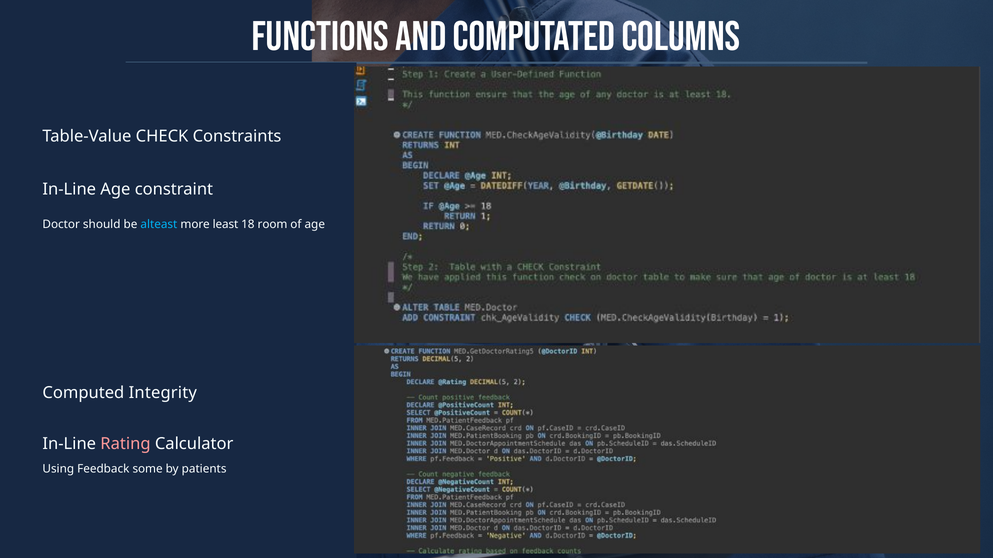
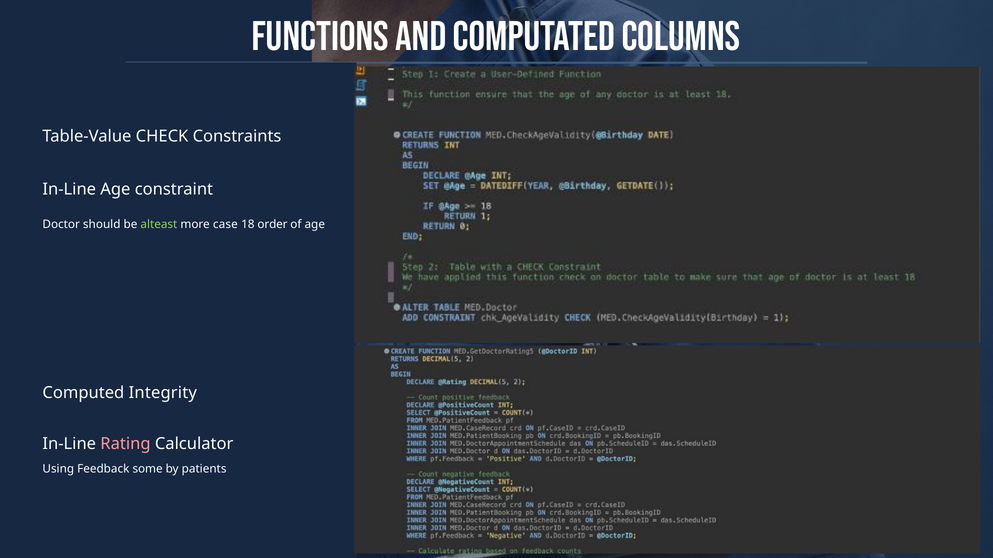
alteast colour: light blue -> light green (159, 225)
least: least -> case (225, 225)
room: room -> order (273, 225)
